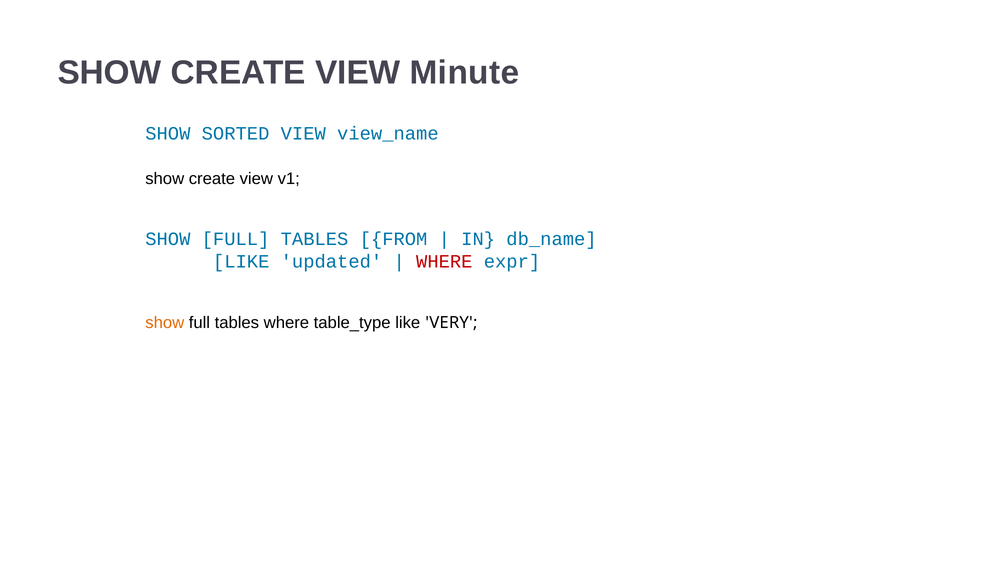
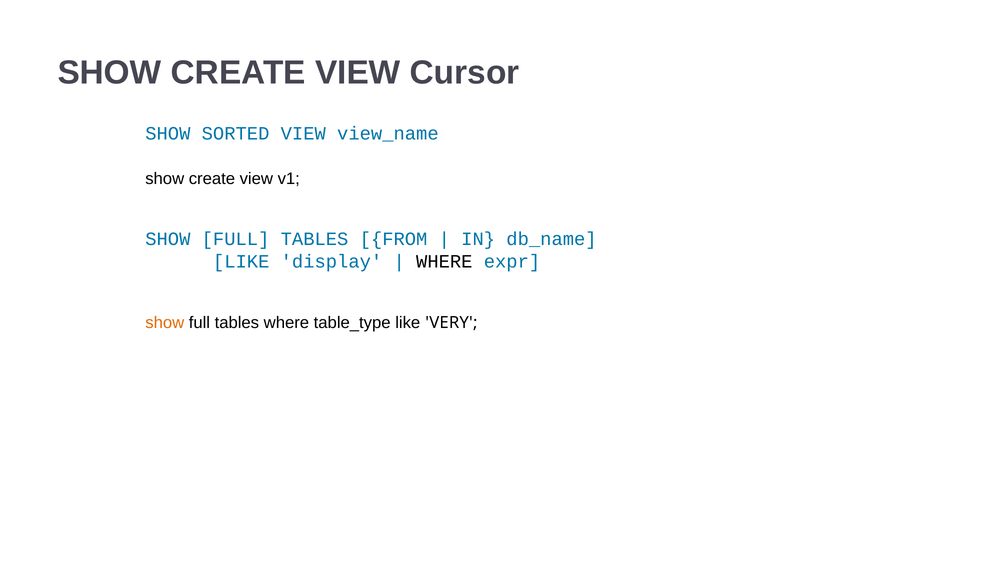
Minute: Minute -> Cursor (465, 73)
updated: updated -> display (331, 261)
WHERE colour: red -> black (444, 261)
